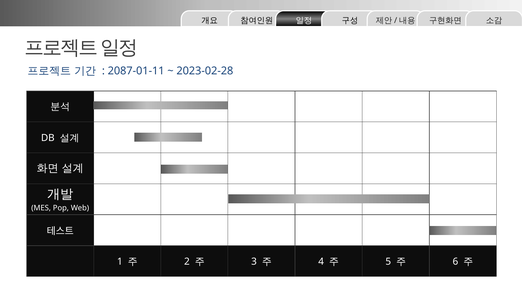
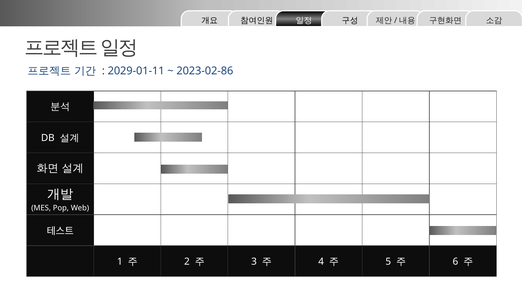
2087-01-11: 2087-01-11 -> 2029-01-11 (136, 71)
2023-02-28: 2023-02-28 -> 2023-02-86 (205, 71)
